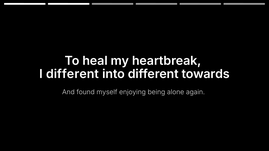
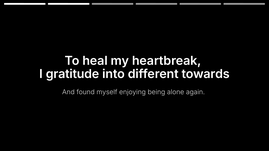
I different: different -> gratitude (73, 74)
